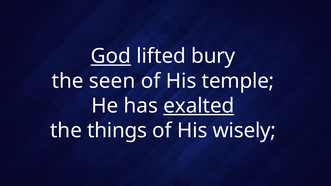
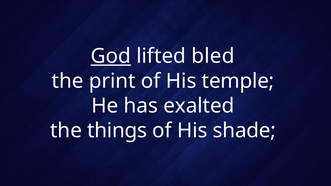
bury: bury -> bled (213, 56)
seen: seen -> print (112, 81)
exalted underline: present -> none (199, 106)
wisely: wisely -> shade (244, 131)
